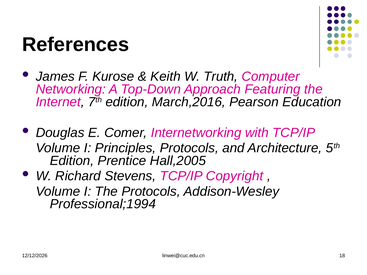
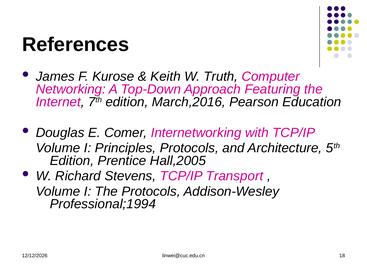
Copyright: Copyright -> Transport (235, 176)
